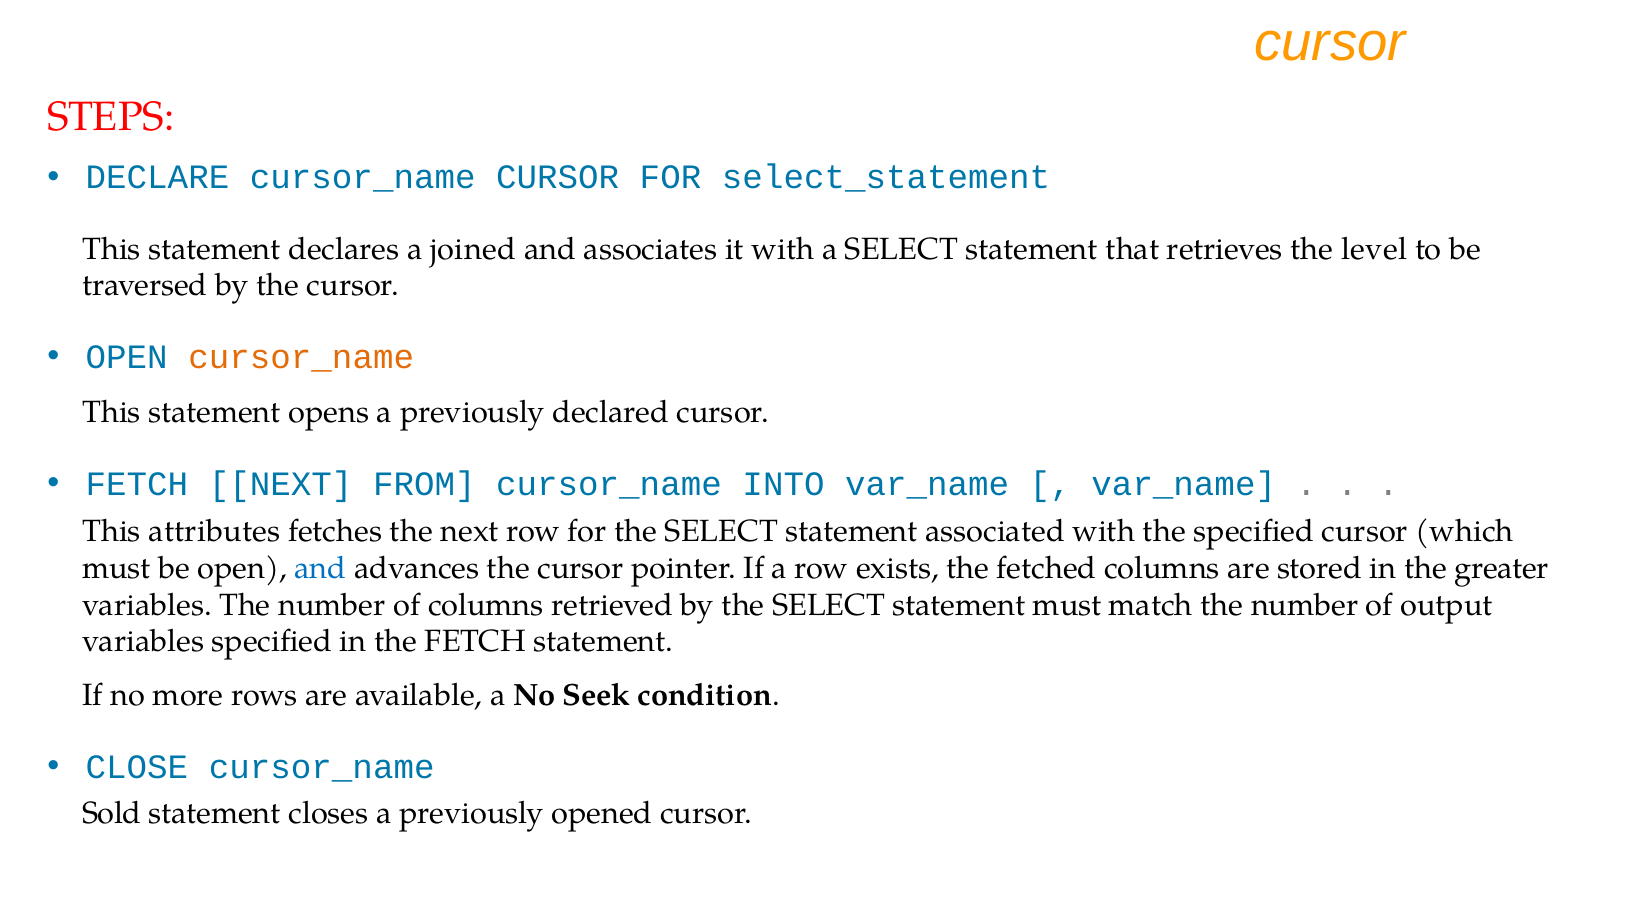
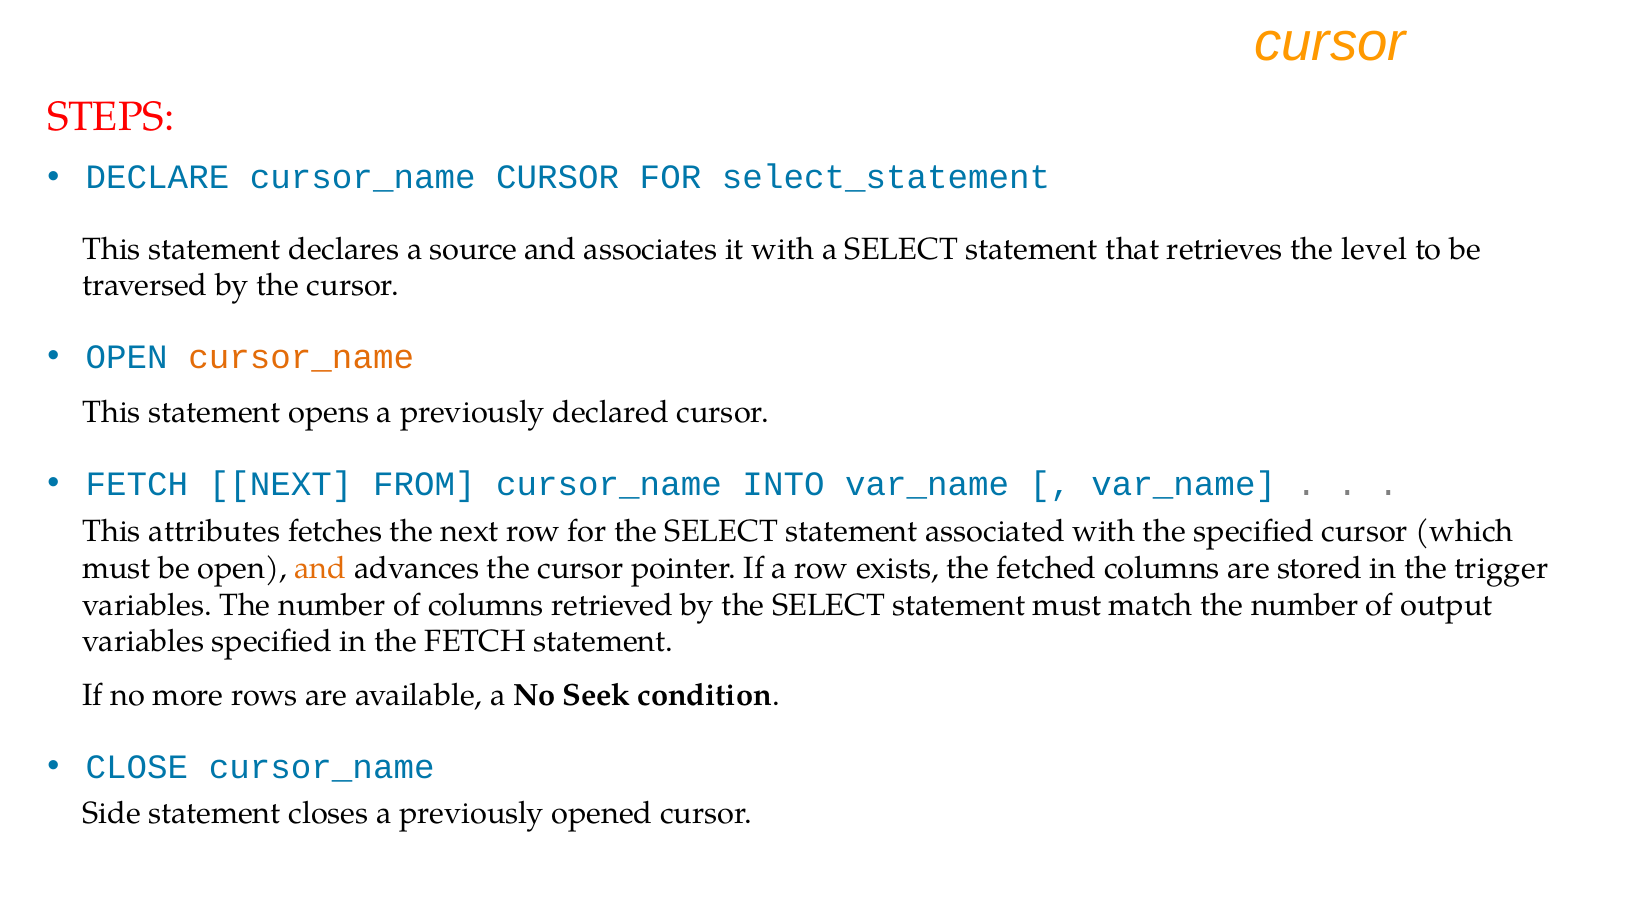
joined: joined -> source (473, 249)
and colour: blue -> orange (321, 568)
greater: greater -> trigger (1501, 568)
Sold: Sold -> Side (112, 814)
